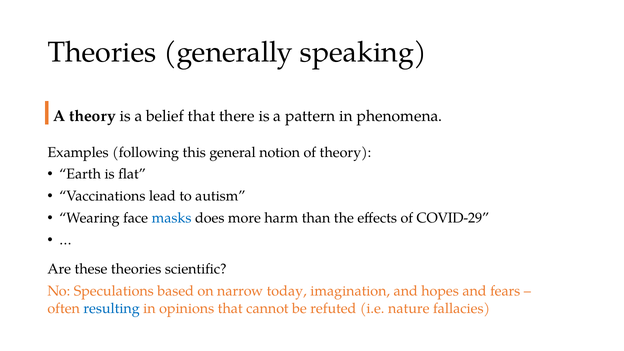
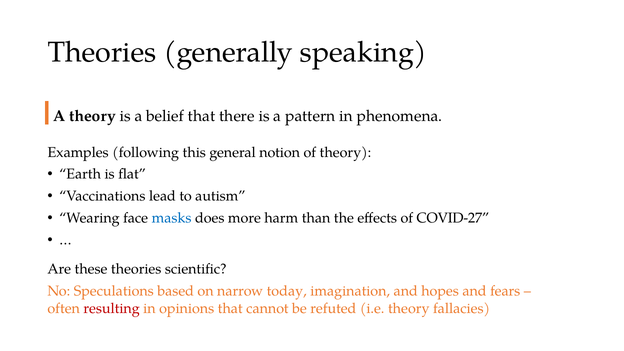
COVID-29: COVID-29 -> COVID-27 (453, 218)
resulting colour: blue -> red (112, 308)
i.e nature: nature -> theory (409, 308)
